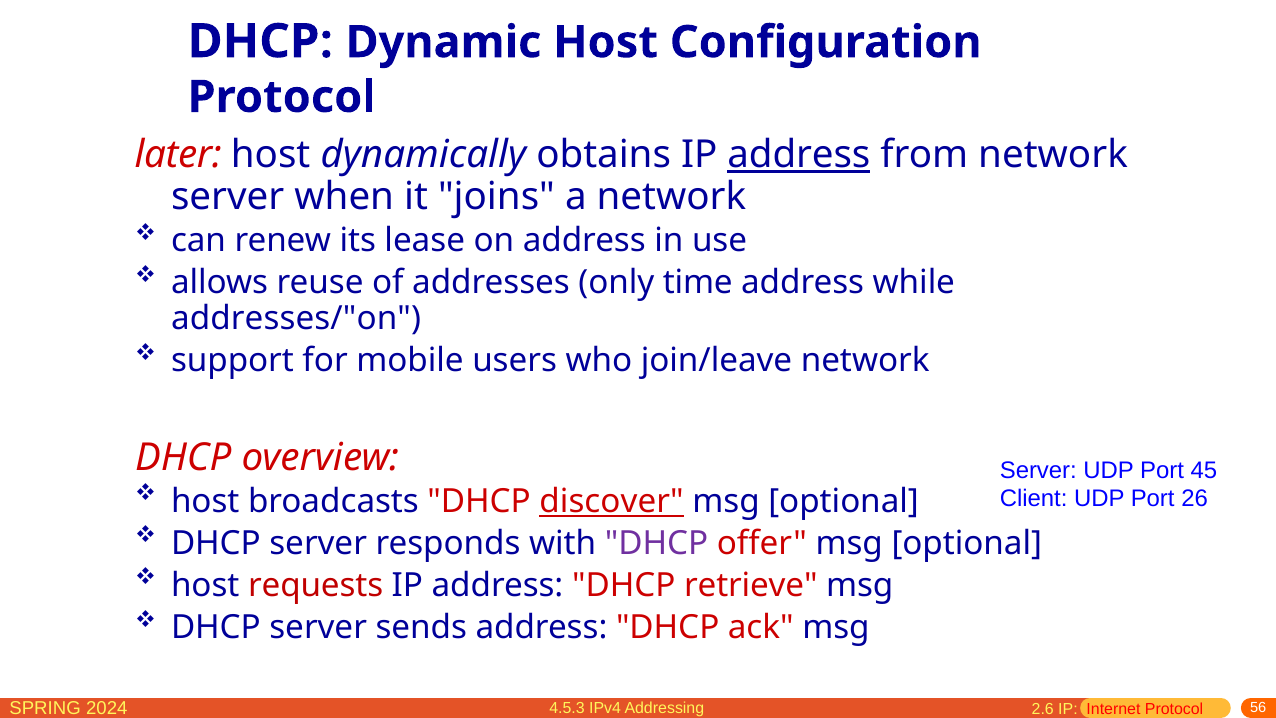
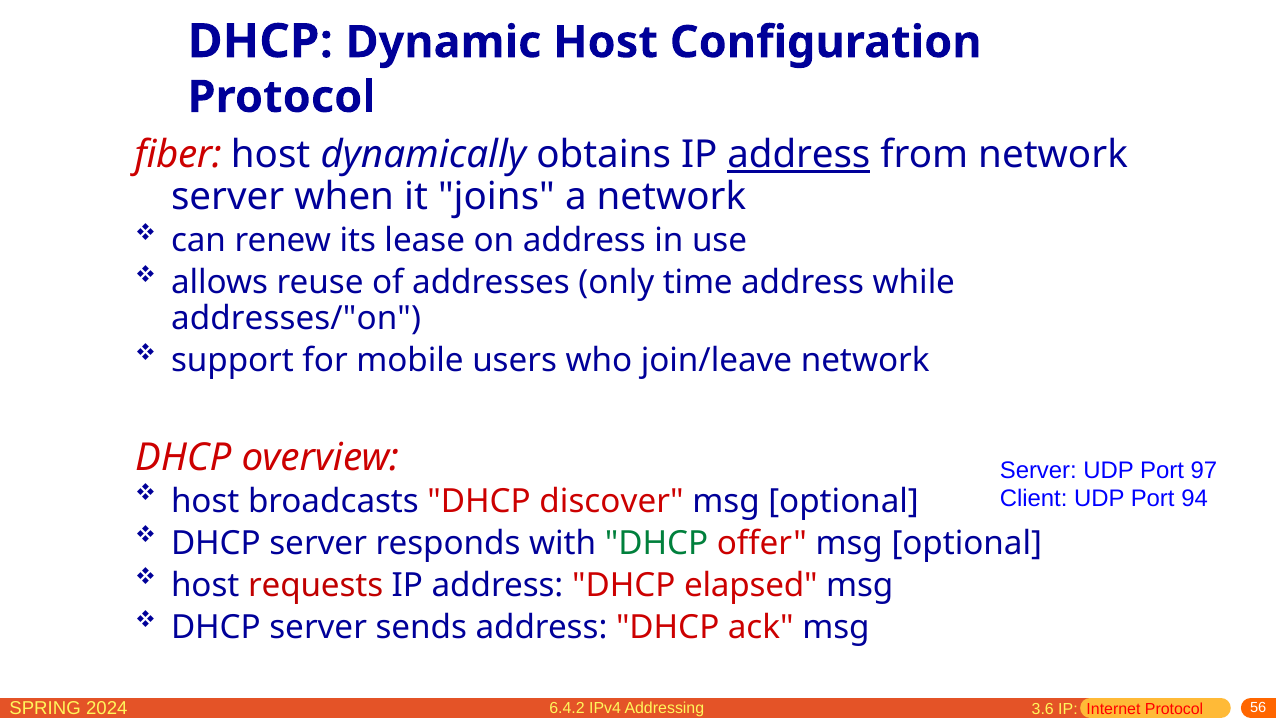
later: later -> fiber (178, 155)
45: 45 -> 97 (1204, 470)
discover underline: present -> none (612, 501)
26: 26 -> 94 (1195, 499)
DHCP colour: purple -> green (657, 543)
retrieve: retrieve -> elapsed (751, 585)
4.5.3: 4.5.3 -> 6.4.2 (567, 708)
2.6: 2.6 -> 3.6 (1043, 709)
